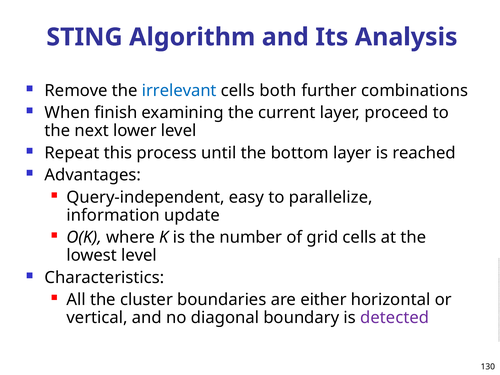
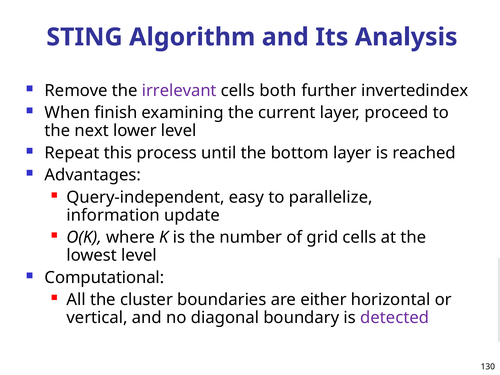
irrelevant colour: blue -> purple (179, 91)
combinations: combinations -> invertedindex (415, 91)
Characteristics: Characteristics -> Computational (104, 278)
